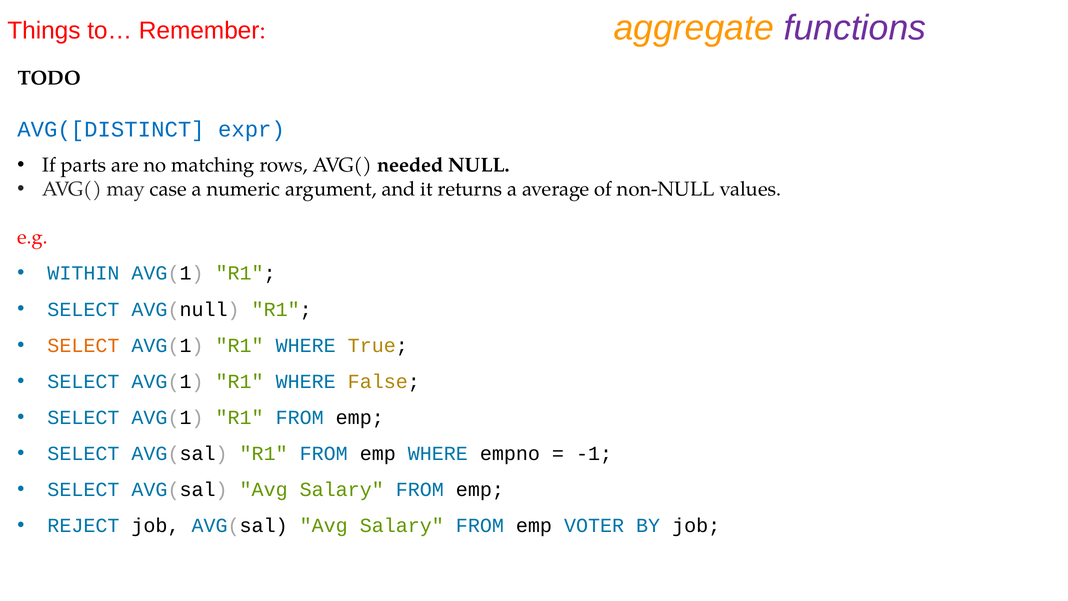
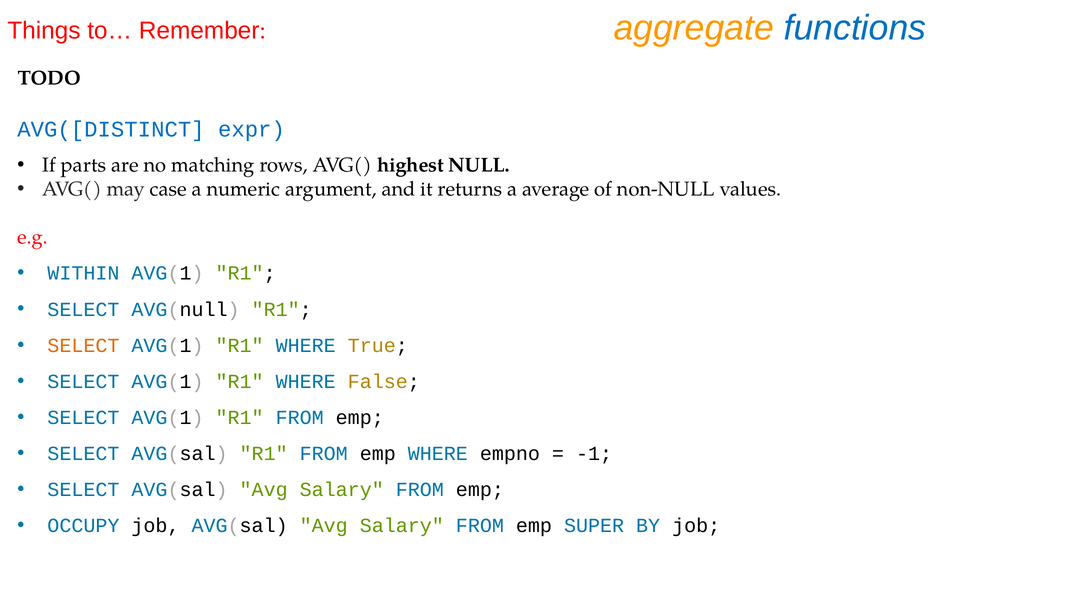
functions colour: purple -> blue (855, 28)
needed: needed -> highest (410, 165)
REJECT: REJECT -> OCCUPY (83, 526)
VOTER: VOTER -> SUPER (594, 526)
